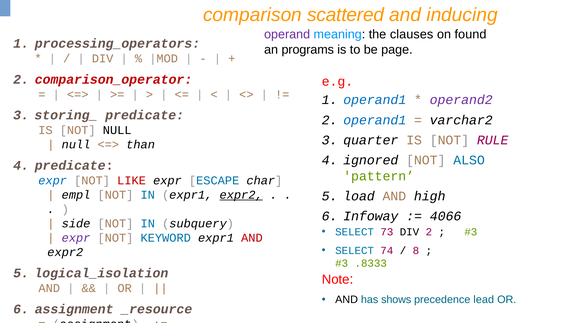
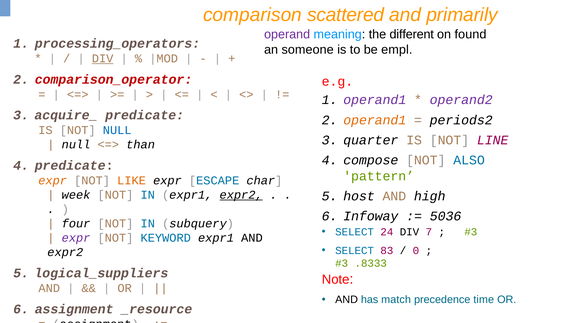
inducing: inducing -> primarily (462, 15)
clauses: clauses -> different (412, 34)
programs: programs -> someone (308, 50)
page: page -> empl (397, 50)
DIV underline: none -> present (103, 59)
operand1 colour: blue -> purple (375, 100)
storing_: storing_ -> acquire_ (66, 115)
operand1 colour: blue -> orange (375, 120)
varchar2: varchar2 -> periods2 (461, 120)
NULL colour: black -> blue (117, 130)
RULE: RULE -> LINE (493, 140)
ignored: ignored -> compose (371, 160)
expr colour: blue -> orange (53, 180)
LIKE colour: red -> orange (132, 180)
empl: empl -> week (76, 195)
load: load -> host (359, 196)
4066: 4066 -> 5036 (446, 216)
side: side -> four (76, 224)
73: 73 -> 24 (387, 232)
DIV 2: 2 -> 7 (429, 232)
AND colour: red -> black (252, 238)
74: 74 -> 83 (387, 250)
8: 8 -> 0 (416, 250)
logical_isolation: logical_isolation -> logical_suppliers (101, 273)
shows: shows -> match (396, 300)
lead: lead -> time (484, 300)
